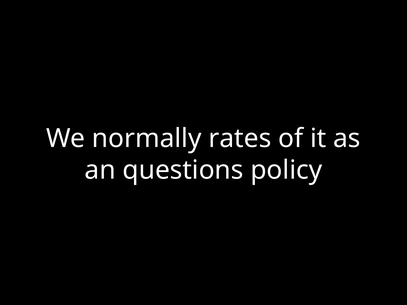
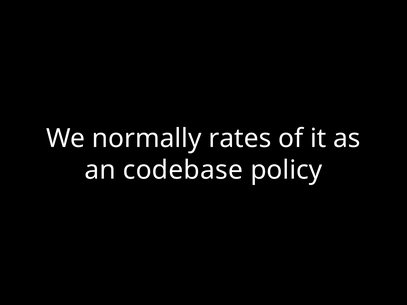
questions: questions -> codebase (183, 170)
